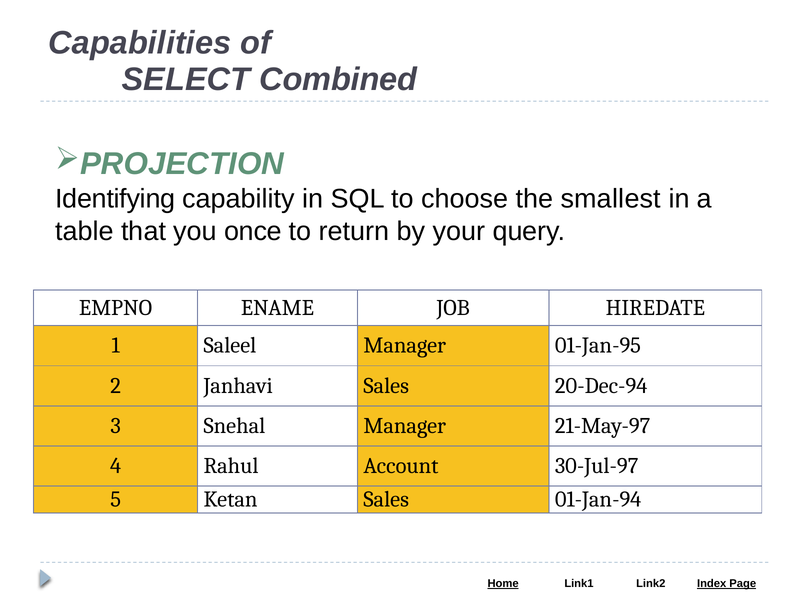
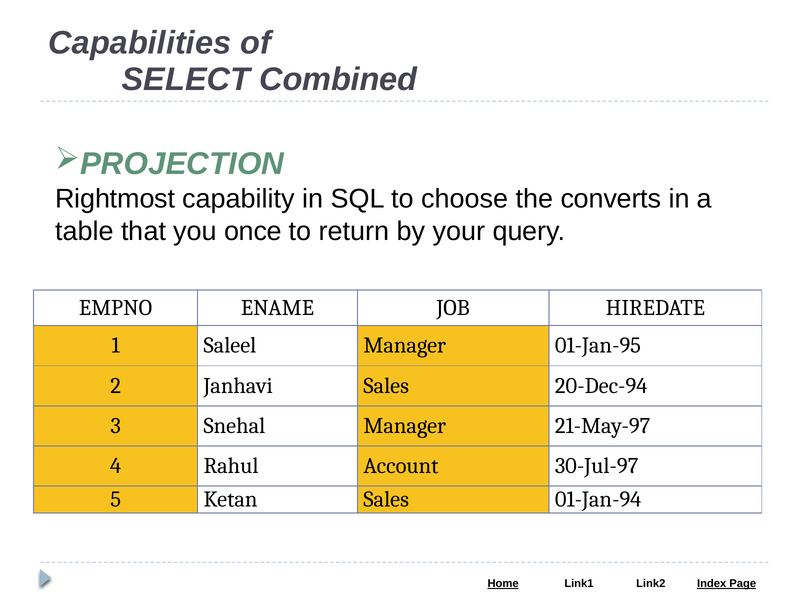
Identifying: Identifying -> Rightmost (115, 199)
smallest: smallest -> converts (611, 199)
